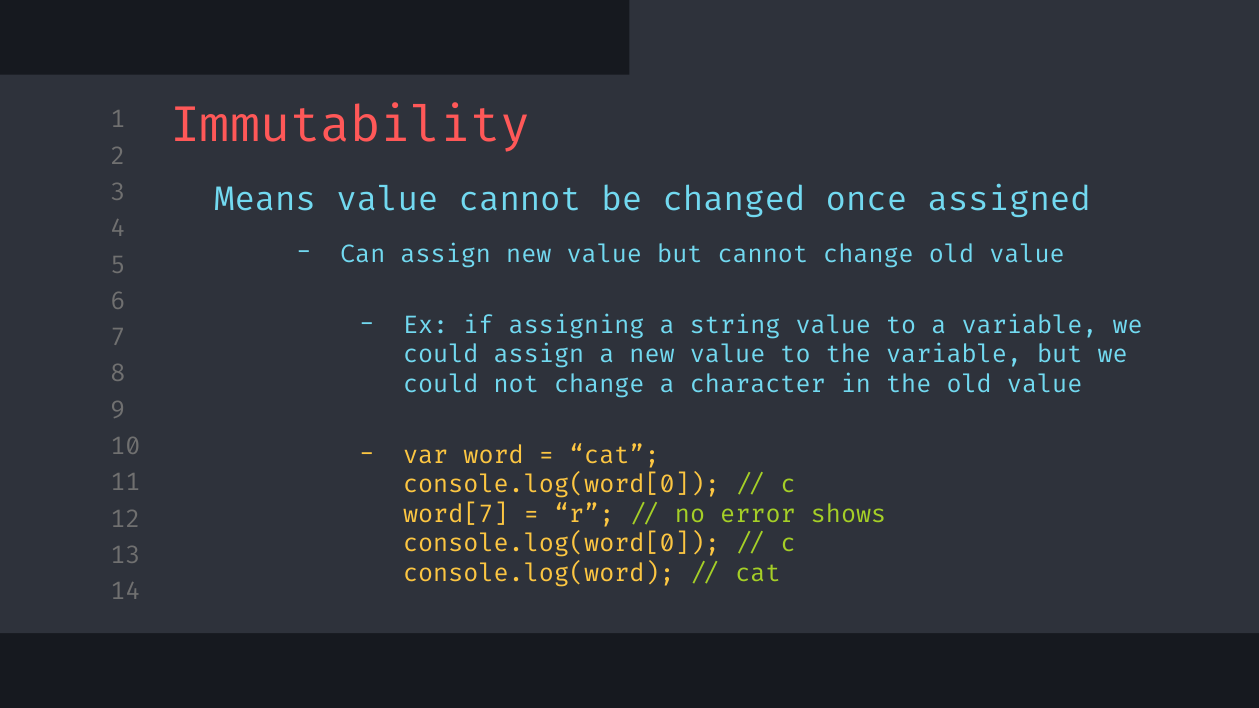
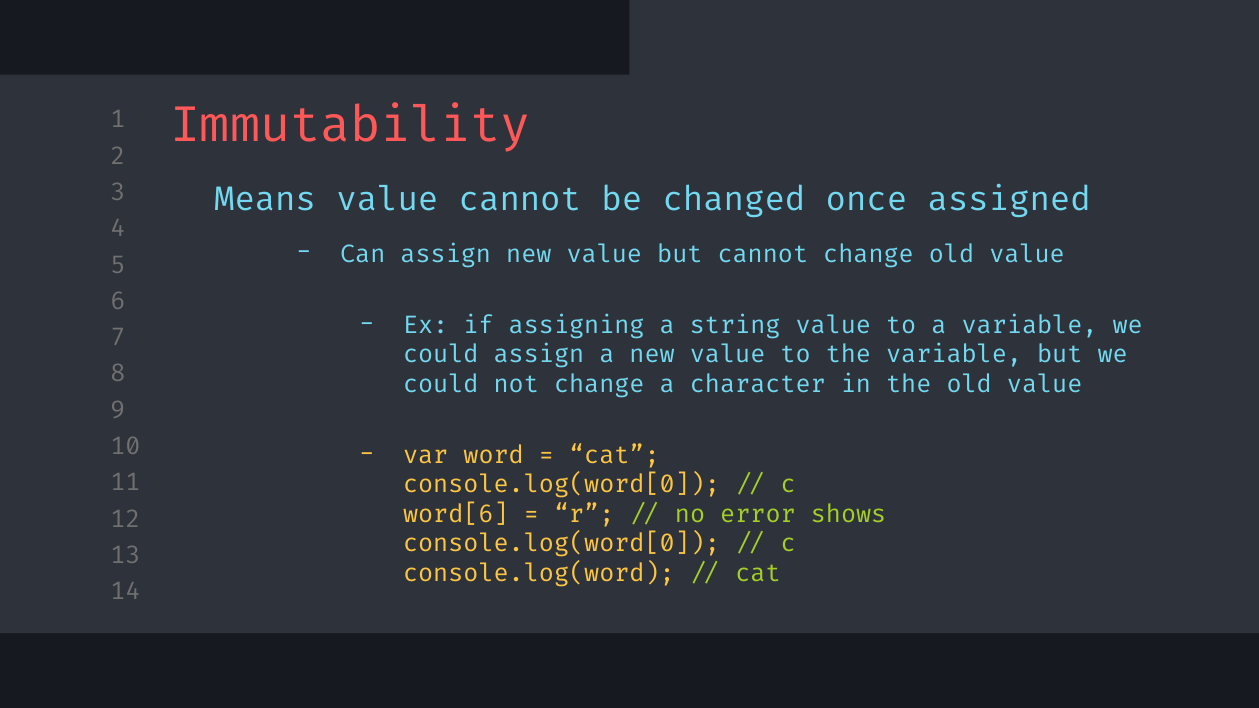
word[7: word[7 -> word[6 (456, 514)
